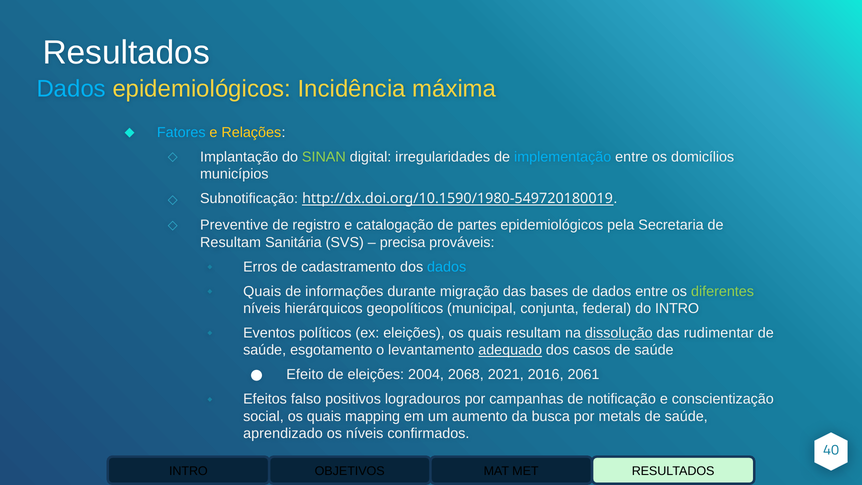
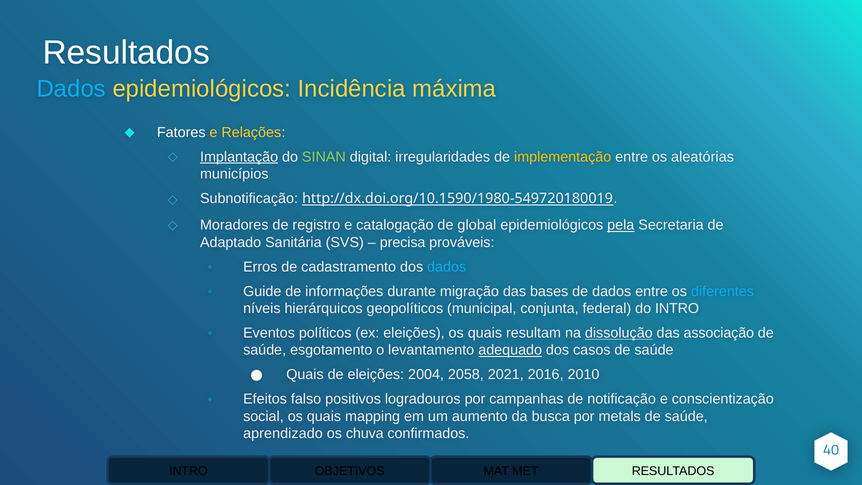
Fatores colour: light blue -> white (181, 132)
Implantação underline: none -> present (239, 157)
implementação colour: light blue -> yellow (563, 157)
domicílios: domicílios -> aleatórias (703, 157)
Preventive: Preventive -> Moradores (234, 225)
partes: partes -> global (477, 225)
pela underline: none -> present (621, 225)
Resultam: Resultam -> Adaptado (231, 242)
Quais: Quais -> Guide (262, 291)
diferentes colour: light green -> light blue (723, 291)
rudimentar: rudimentar -> associação (719, 333)
Efeito: Efeito -> Quais (305, 375)
2068: 2068 -> 2058 (466, 375)
2061: 2061 -> 2010 (583, 375)
os níveis: níveis -> chuva (365, 434)
